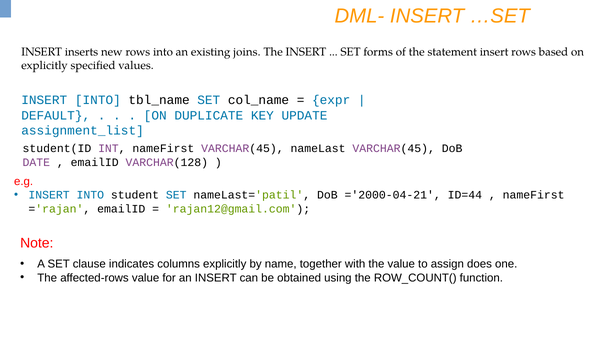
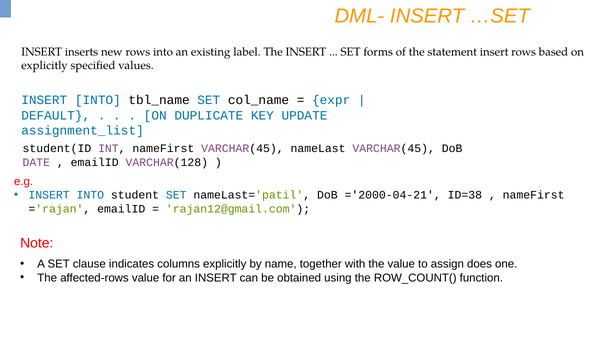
joins: joins -> label (247, 52)
ID=44: ID=44 -> ID=38 (465, 196)
